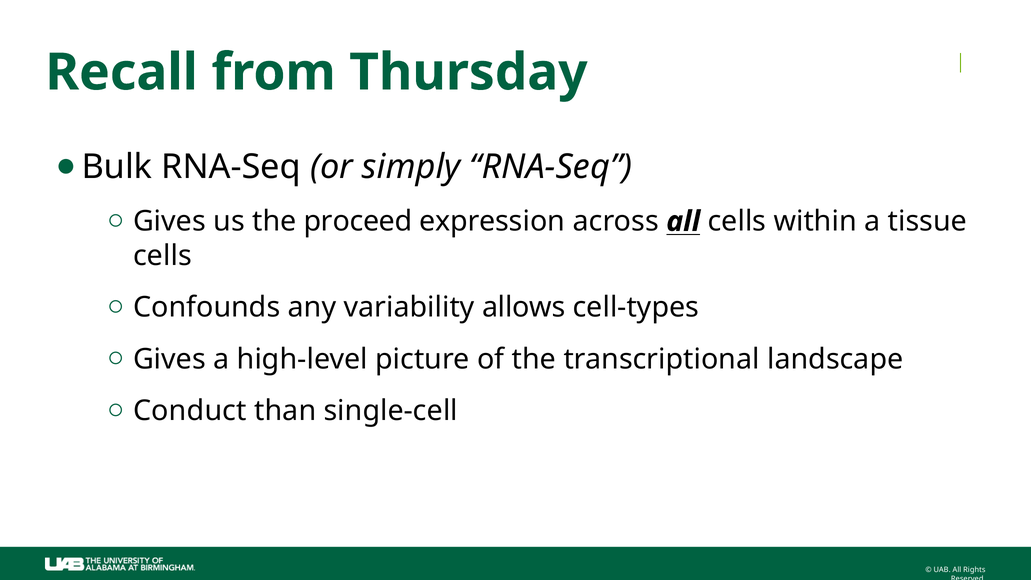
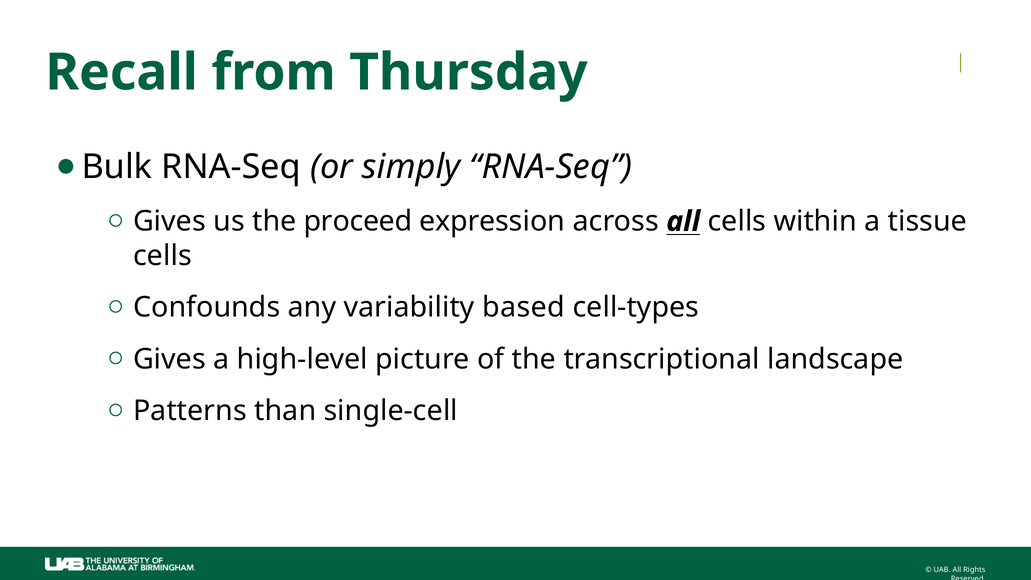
allows: allows -> based (523, 307)
Conduct: Conduct -> Patterns (190, 411)
